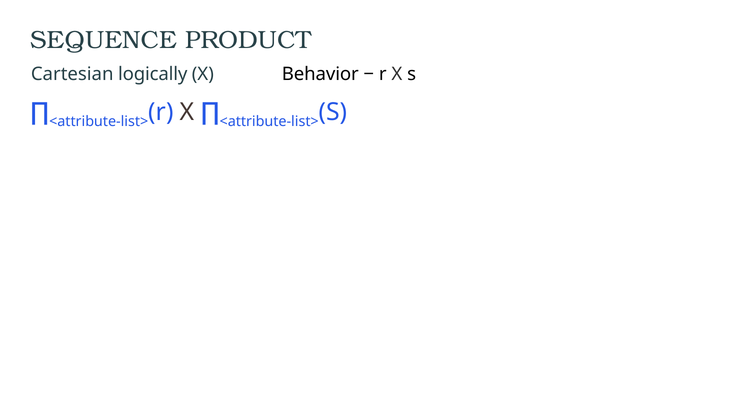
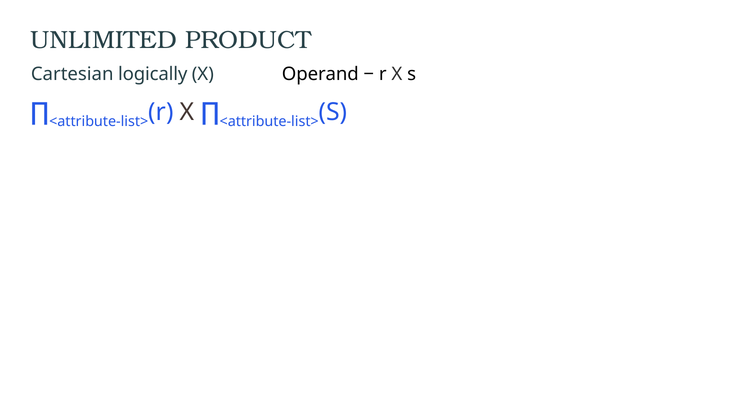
SEQUENCE: SEQUENCE -> UNLIMITED (104, 40)
Behavior: Behavior -> Operand (320, 74)
